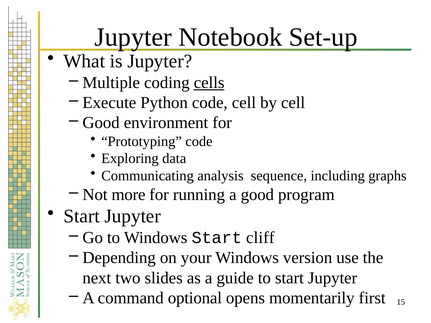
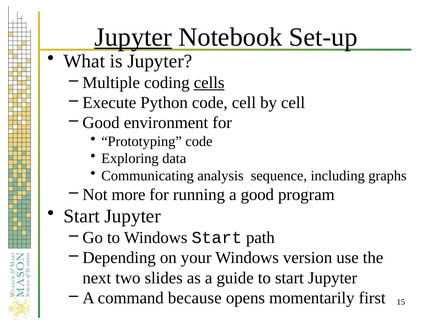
Jupyter underline: none -> present (133, 37)
cliff: cliff -> path (260, 238)
optional: optional -> because (195, 298)
